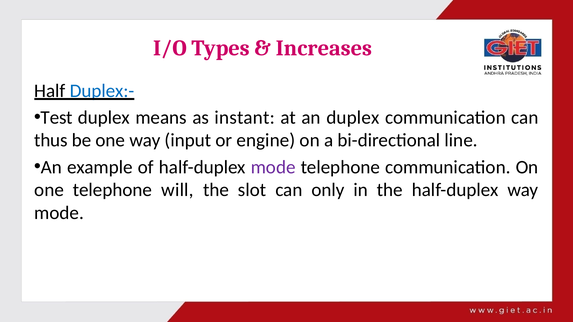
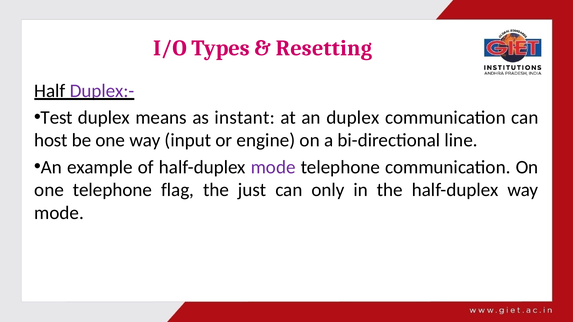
Increases: Increases -> Resetting (324, 48)
Duplex:- colour: blue -> purple (102, 91)
thus: thus -> host (51, 140)
will: will -> flag (178, 190)
slot: slot -> just (252, 190)
